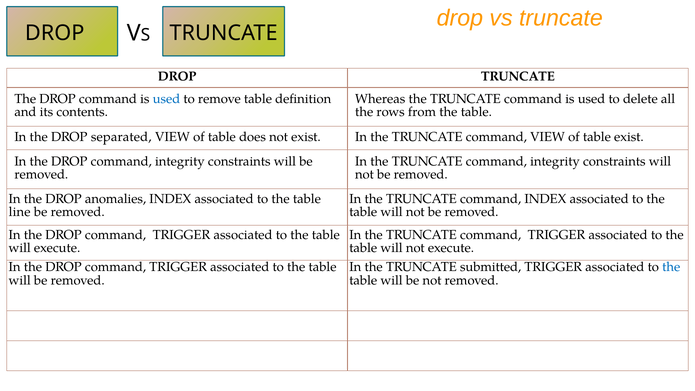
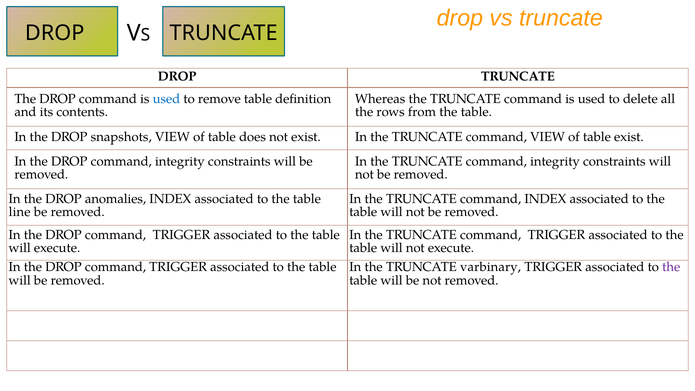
separated: separated -> snapshots (121, 137)
submitted: submitted -> varbinary (491, 267)
the colour: blue -> purple (671, 267)
